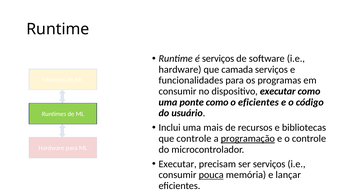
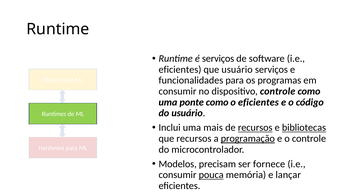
hardware: hardware -> eficientes (180, 69)
que camada: camada -> usuário (237, 69)
dispositivo executar: executar -> controle (278, 91)
recursos underline: none -> present (255, 127)
bibliotecas underline: none -> present (304, 127)
que controle: controle -> recursos (194, 138)
Executar: Executar -> Modelos (178, 164)
ser serviços: serviços -> fornece (269, 164)
